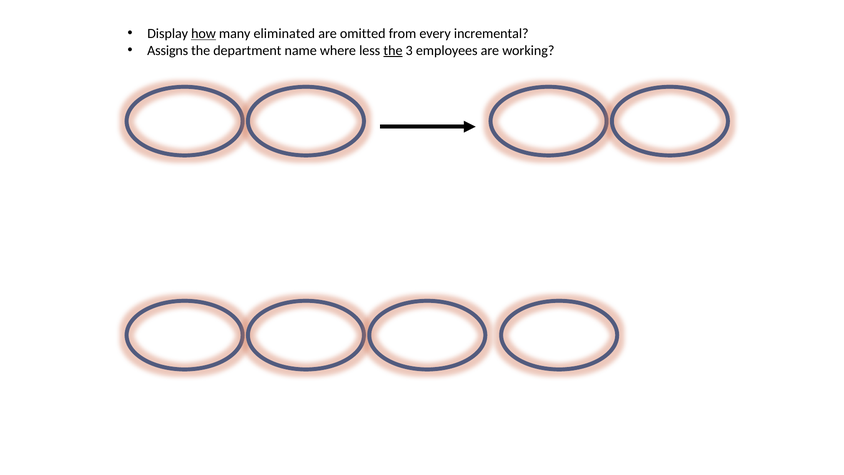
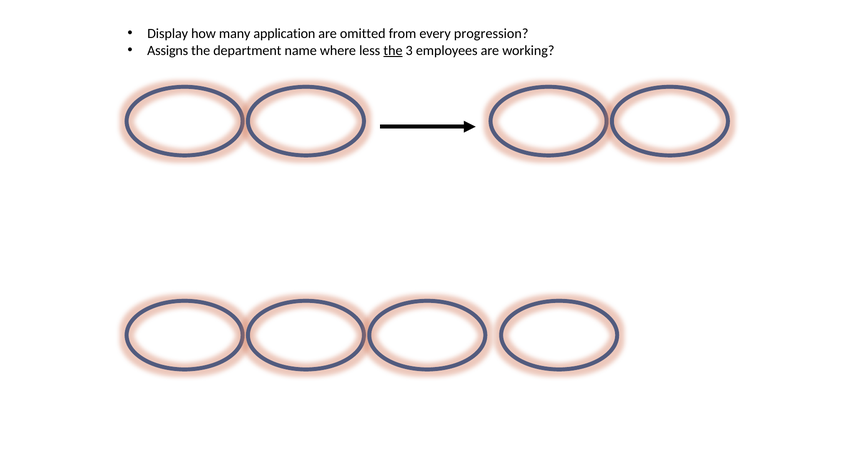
how underline: present -> none (204, 34)
eliminated: eliminated -> application (284, 34)
incremental: incremental -> progression (491, 34)
